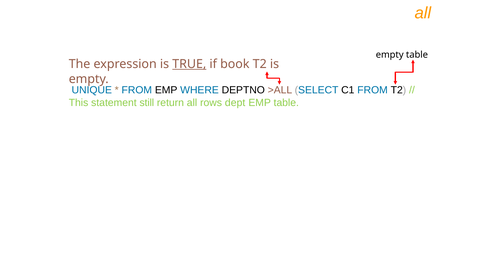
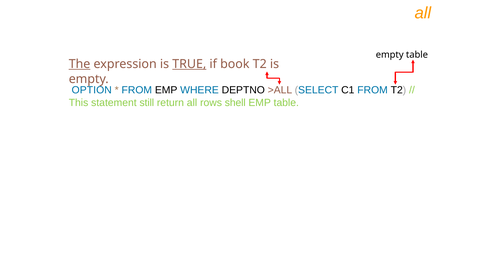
The underline: none -> present (80, 64)
UNIQUE: UNIQUE -> OPTION (92, 90)
dept: dept -> shell (235, 103)
